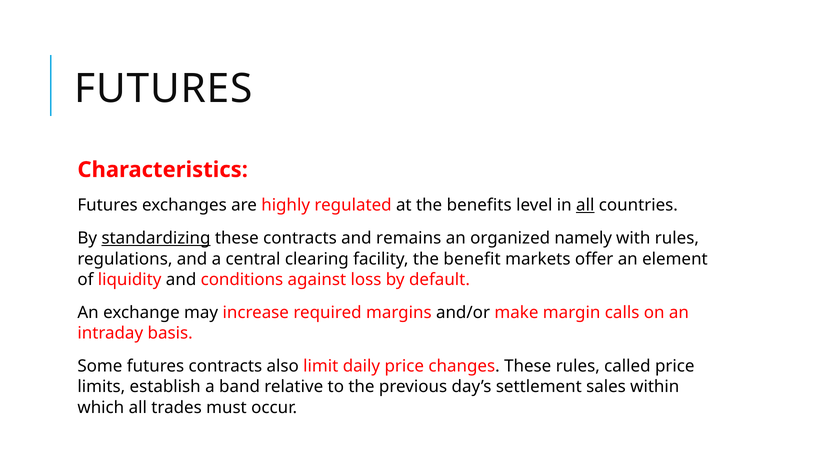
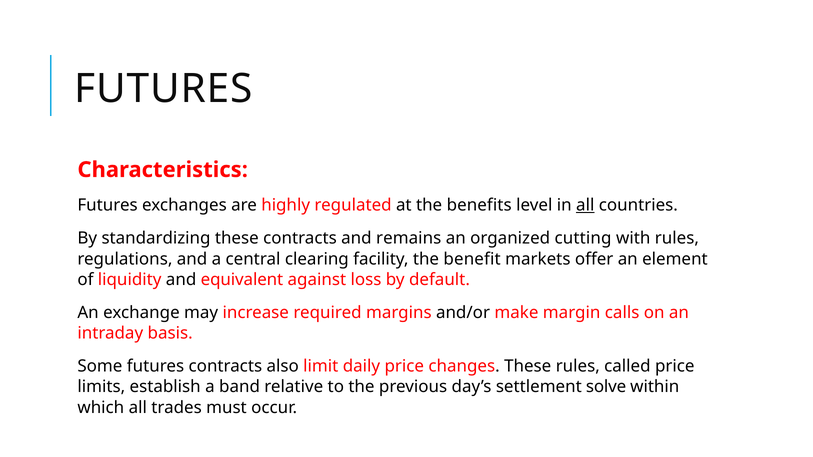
standardizing underline: present -> none (156, 238)
namely: namely -> cutting (583, 238)
conditions: conditions -> equivalent (242, 280)
sales: sales -> solve (606, 387)
